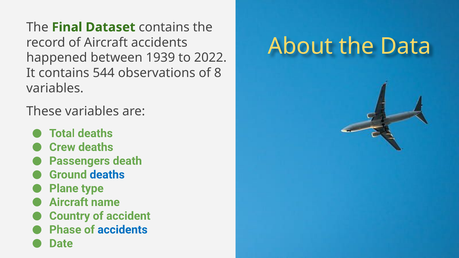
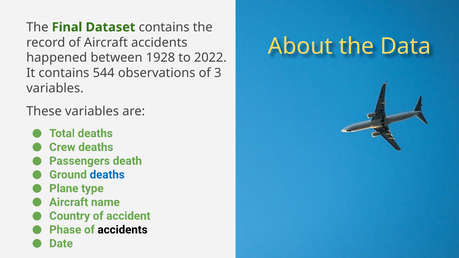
1939: 1939 -> 1928 (160, 58)
8: 8 -> 3 (218, 73)
accidents colour: blue -> black (123, 230)
